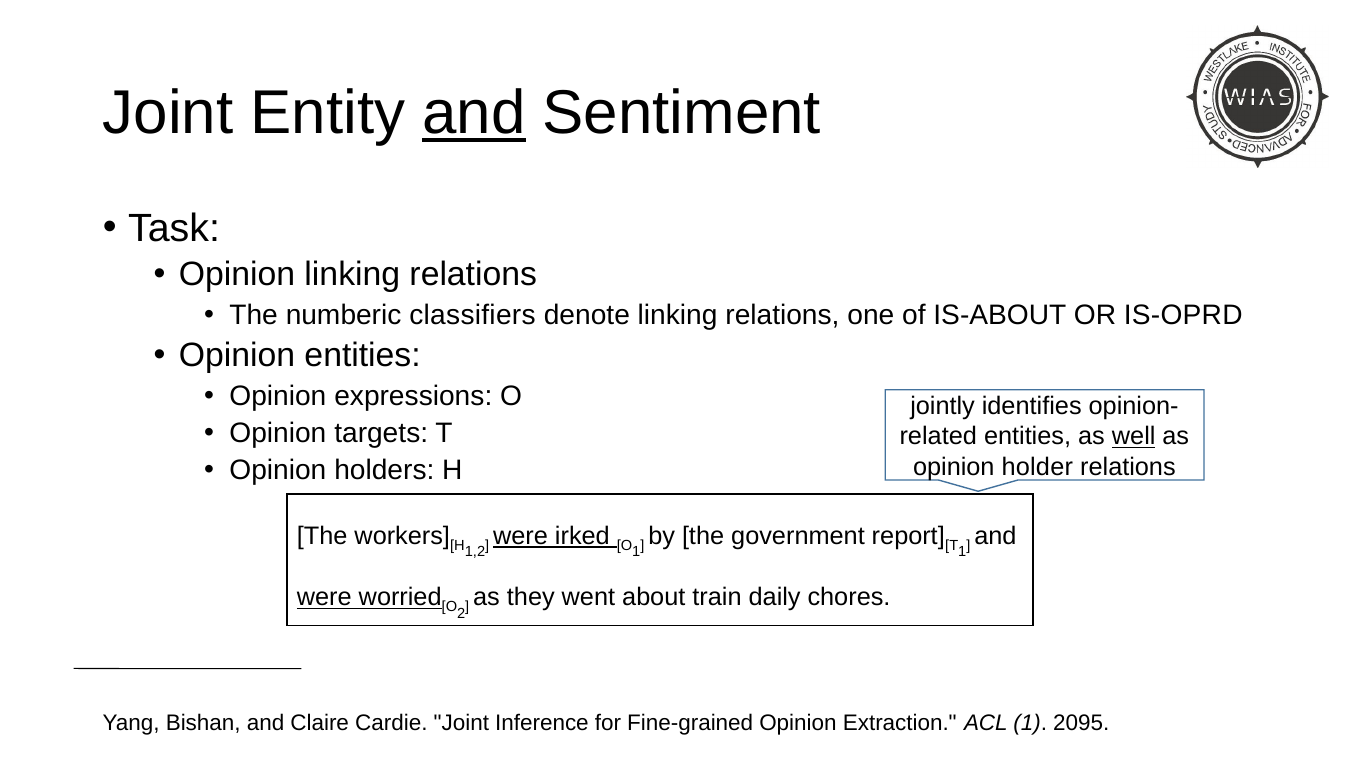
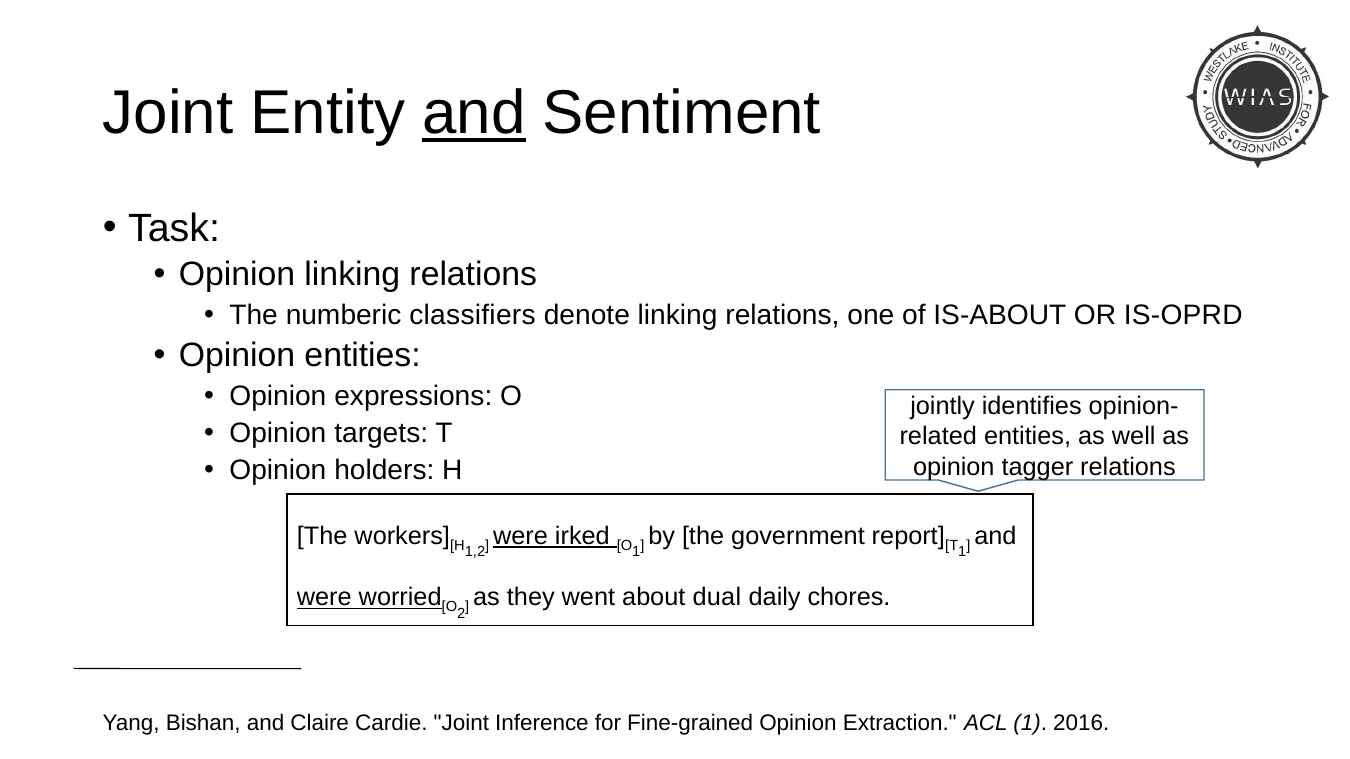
well underline: present -> none (1134, 437)
holder: holder -> tagger (1037, 467)
train: train -> dual (717, 597)
2095: 2095 -> 2016 (1081, 723)
